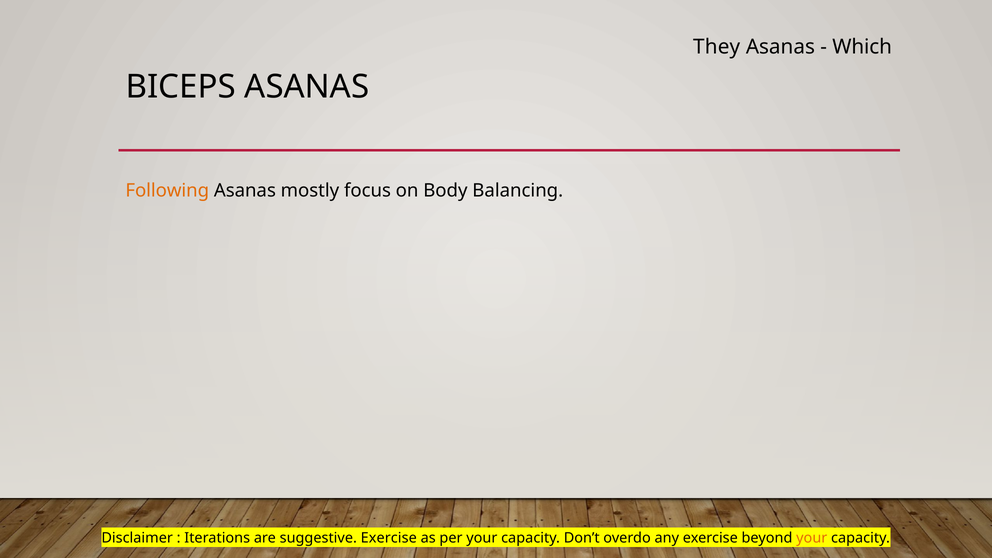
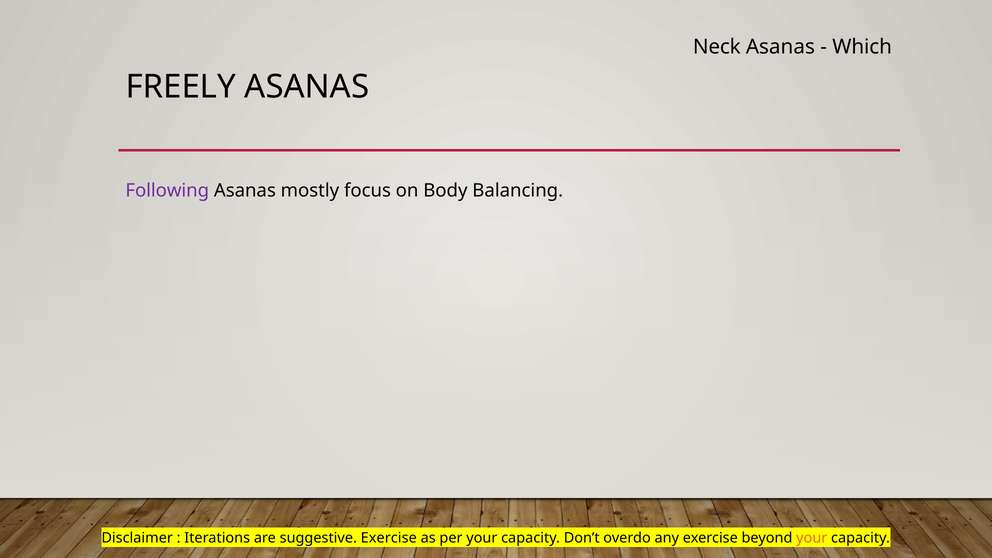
They: They -> Neck (717, 47)
BICEPS: BICEPS -> FREELY (181, 87)
Following colour: orange -> purple (167, 191)
